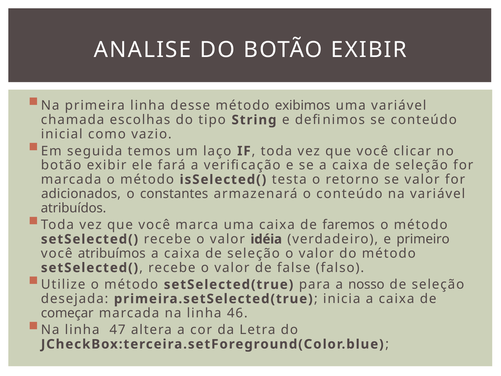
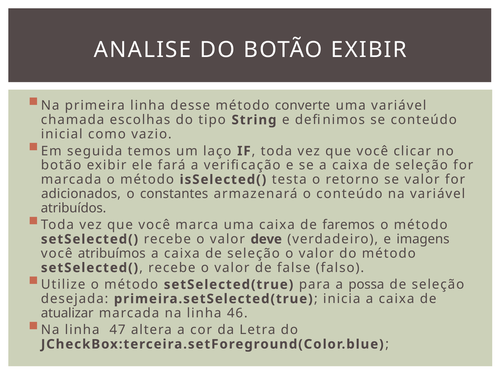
exibimos: exibimos -> converte (303, 106)
idéia: idéia -> deve (266, 239)
primeiro: primeiro -> imagens (423, 239)
nosso: nosso -> possa (366, 284)
começar: começar -> atualizar (67, 313)
